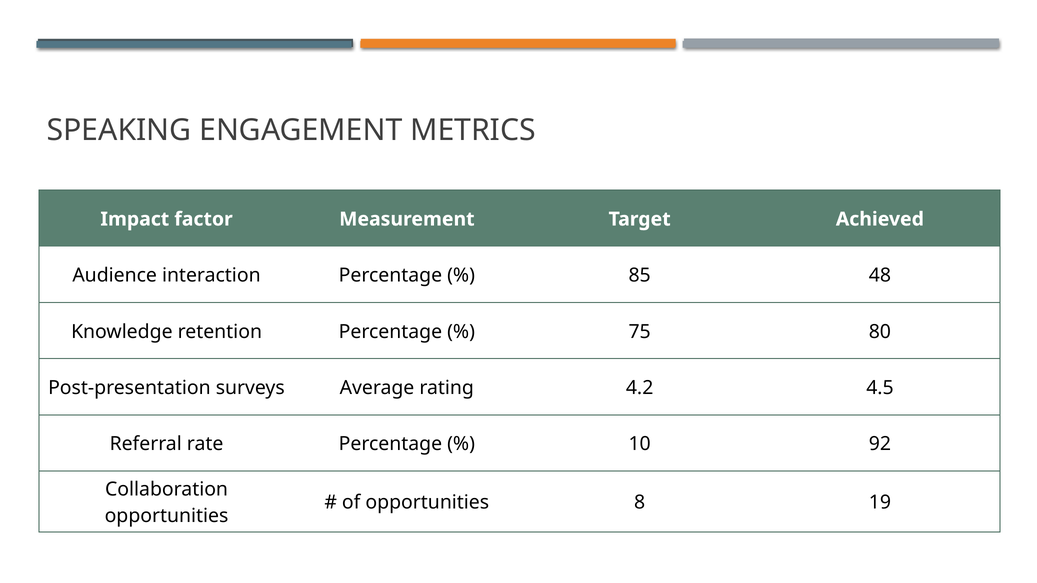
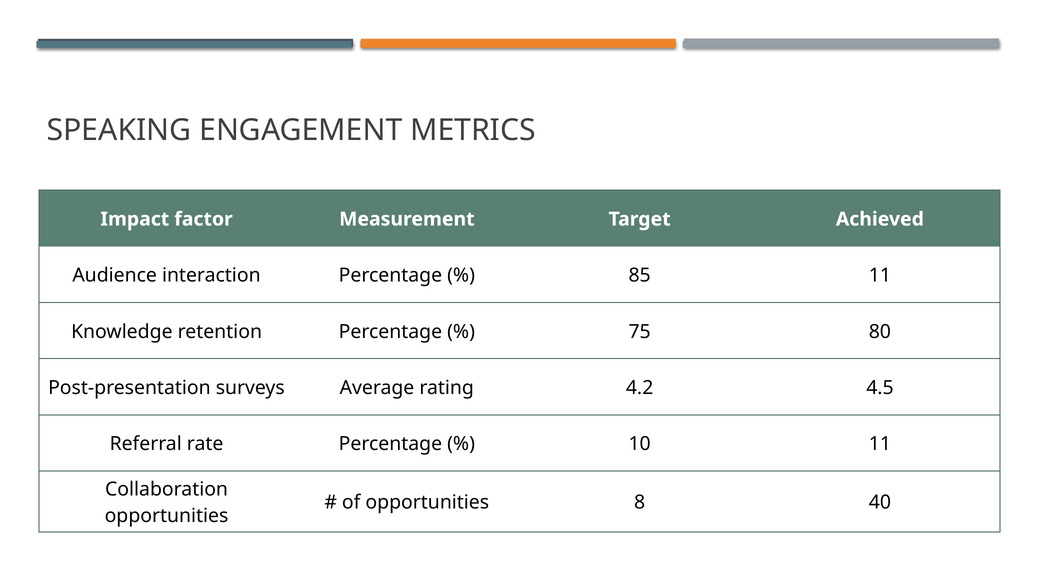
85 48: 48 -> 11 (880, 276)
10 92: 92 -> 11 (880, 444)
19: 19 -> 40 (880, 503)
